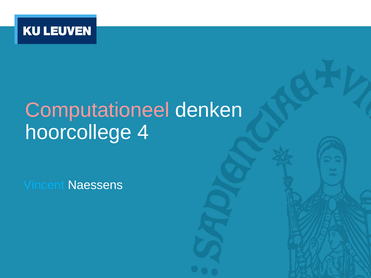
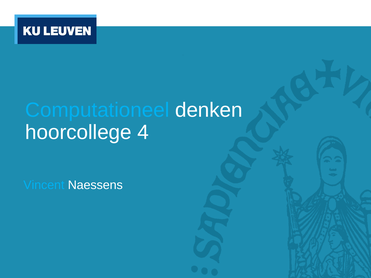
Computationeel colour: pink -> light blue (97, 110)
